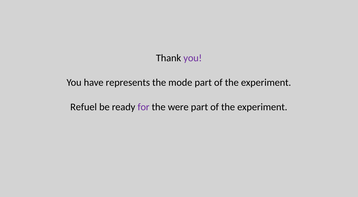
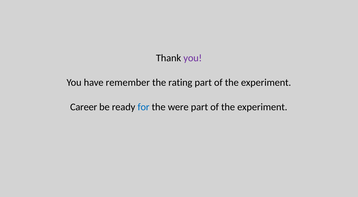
represents: represents -> remember (128, 82)
mode: mode -> rating (180, 82)
Refuel: Refuel -> Career (84, 107)
for colour: purple -> blue (144, 107)
